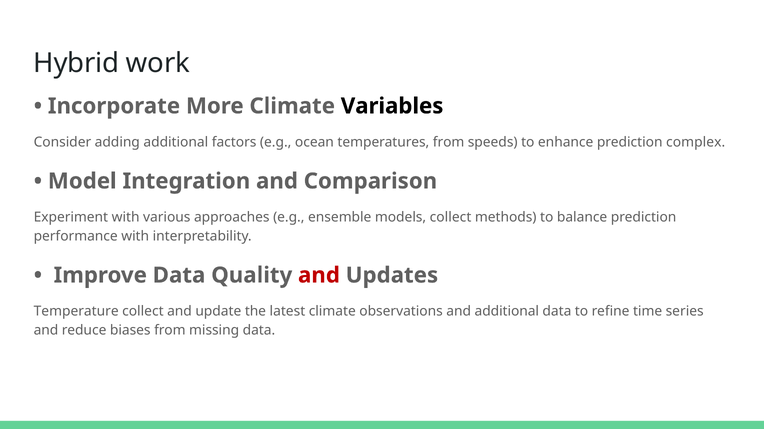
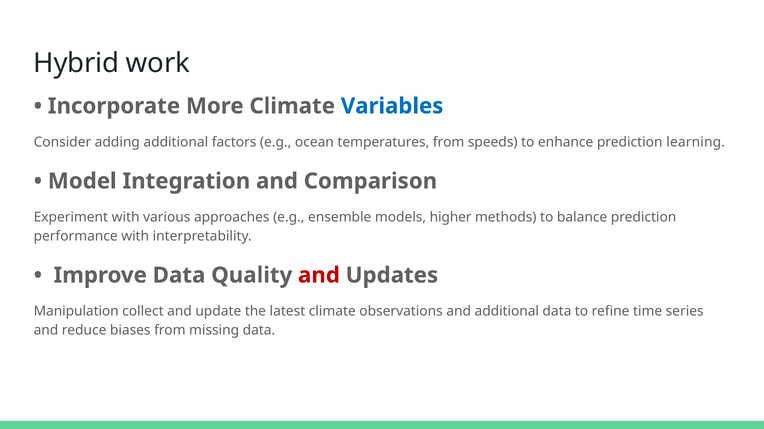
Variables colour: black -> blue (392, 106)
complex: complex -> learning (696, 142)
models collect: collect -> higher (451, 218)
Temperature: Temperature -> Manipulation (76, 312)
